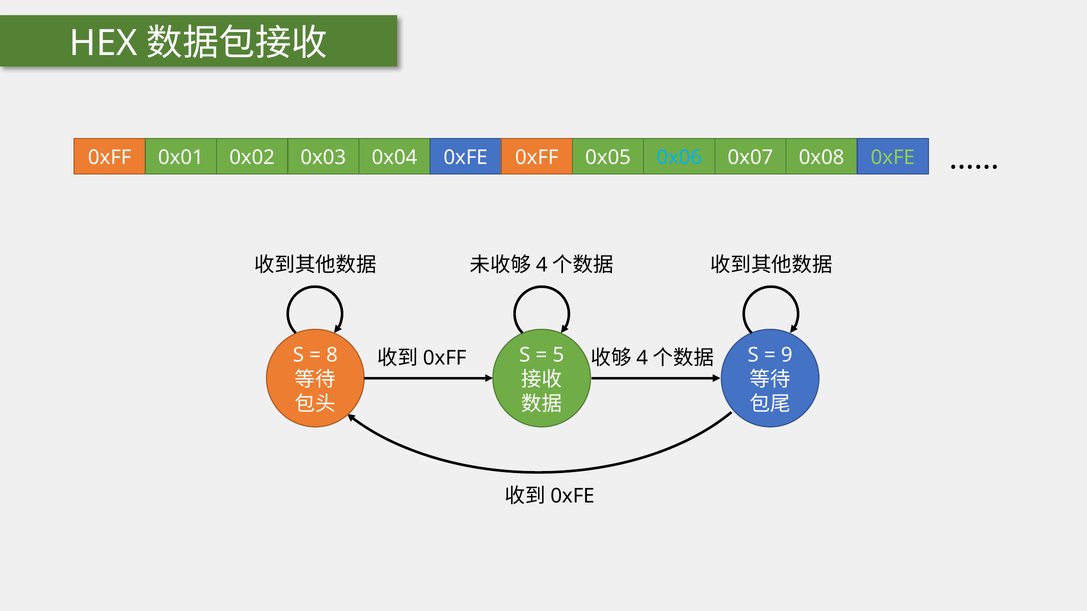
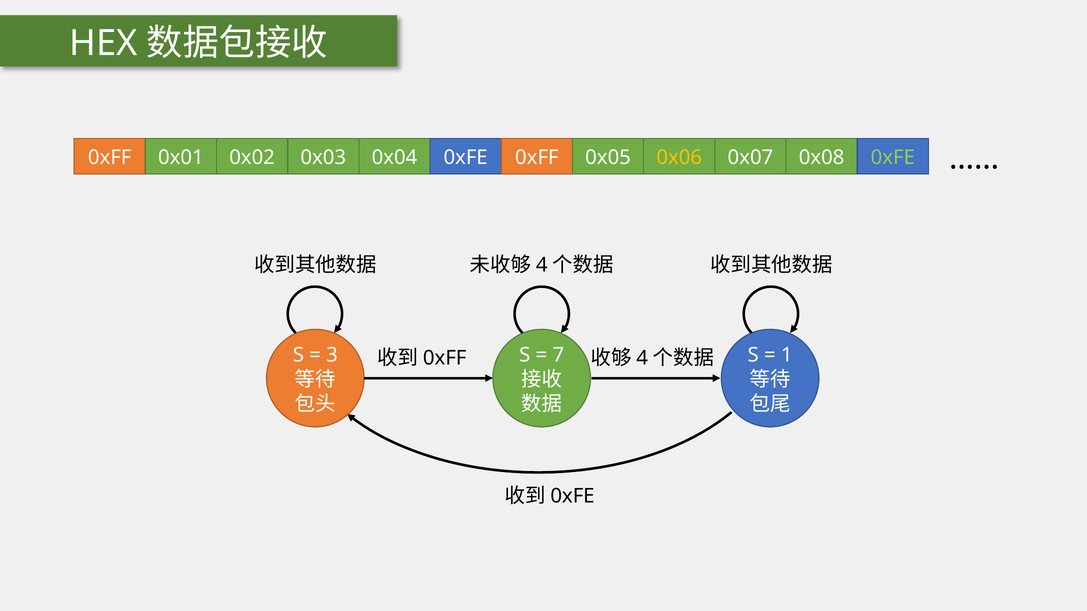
0x06 colour: light blue -> yellow (679, 158)
8: 8 -> 3 (332, 355)
5: 5 -> 7 (558, 355)
9: 9 -> 1 (787, 355)
